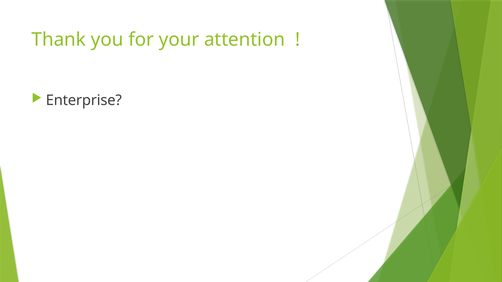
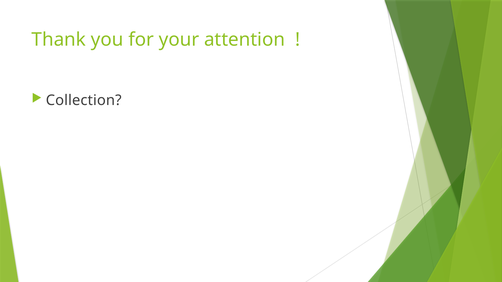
Enterprise: Enterprise -> Collection (84, 101)
